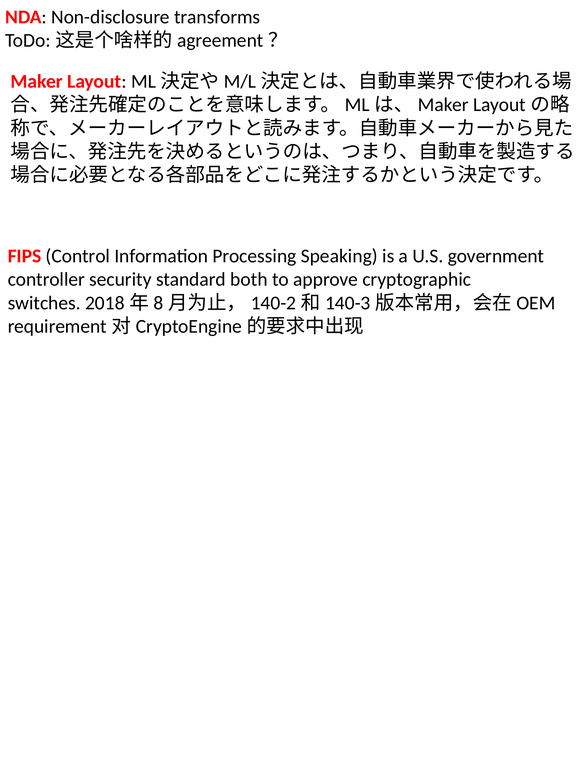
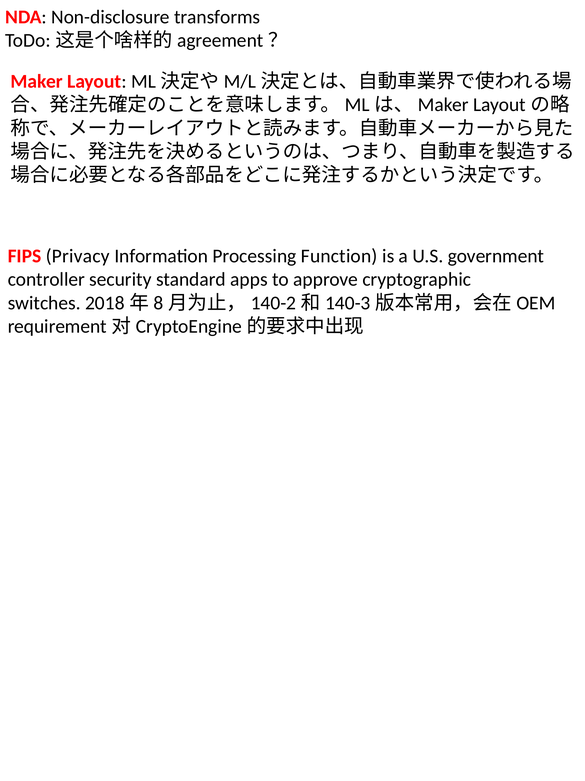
Control: Control -> Privacy (78, 256)
Speaking: Speaking -> Function (339, 256)
both: both -> apps (249, 279)
